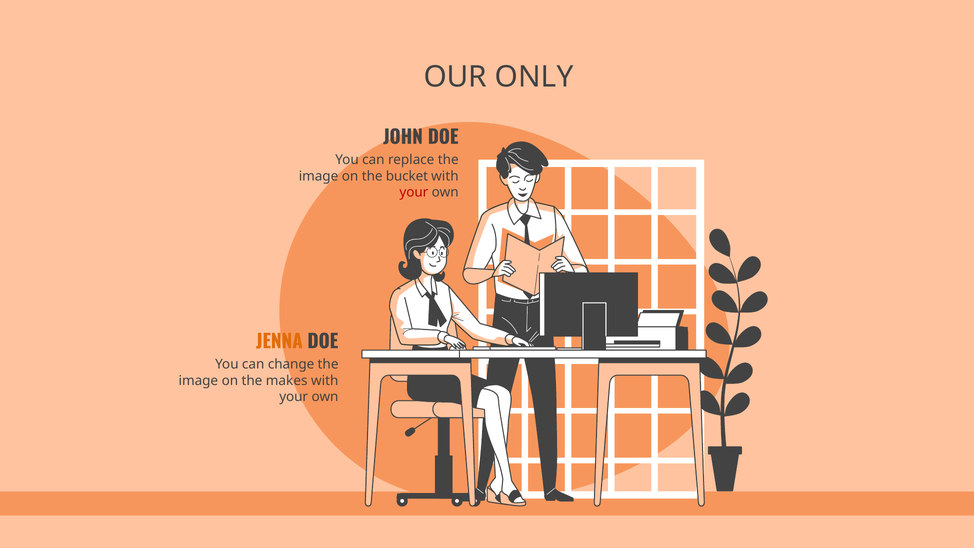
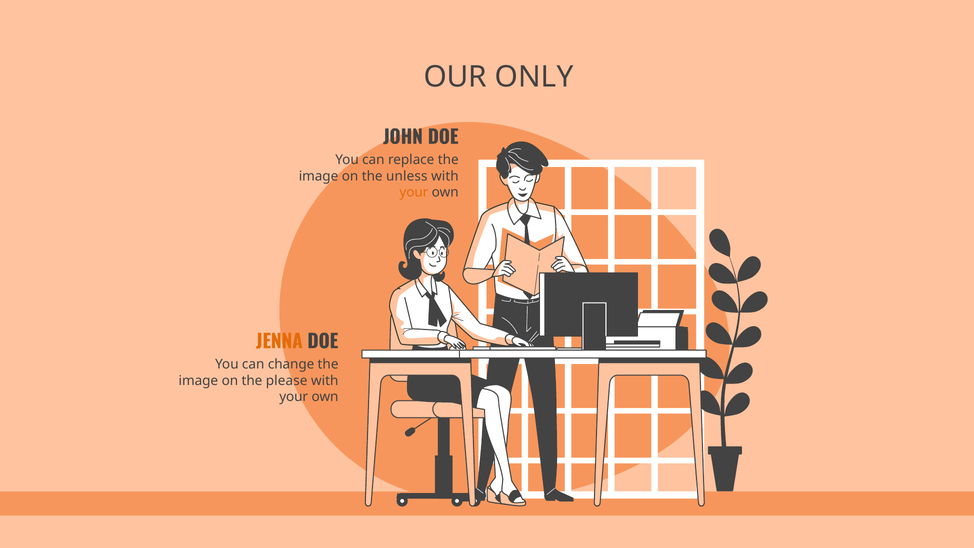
bucket: bucket -> unless (407, 176)
your colour: red -> orange (414, 192)
makes: makes -> please (287, 381)
